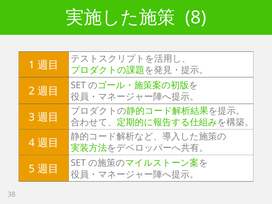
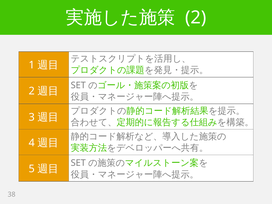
8: 8 -> 2 (196, 17)
